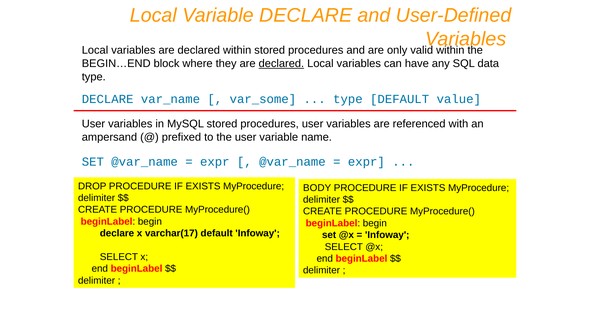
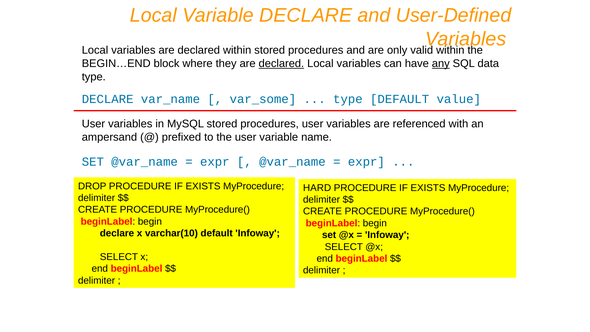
any underline: none -> present (441, 63)
BODY: BODY -> HARD (317, 188)
varchar(17: varchar(17 -> varchar(10 (171, 233)
